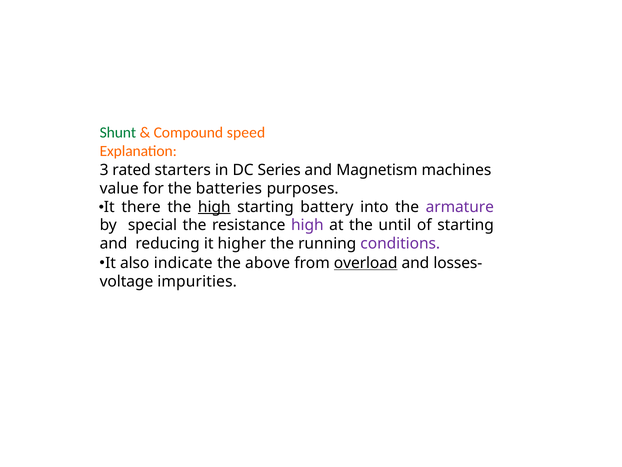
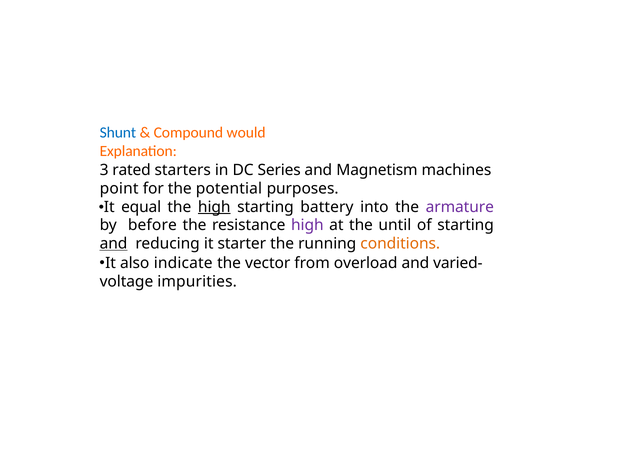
Shunt colour: green -> blue (118, 132)
speed: speed -> would (246, 132)
value: value -> point (119, 188)
batteries: batteries -> potential (229, 188)
there: there -> equal (141, 207)
special: special -> before (152, 225)
and underline: none -> present (114, 243)
higher: higher -> starter (242, 243)
conditions colour: purple -> orange (400, 243)
above: above -> vector (268, 263)
overload underline: present -> none (366, 263)
losses-: losses- -> varied- (458, 263)
